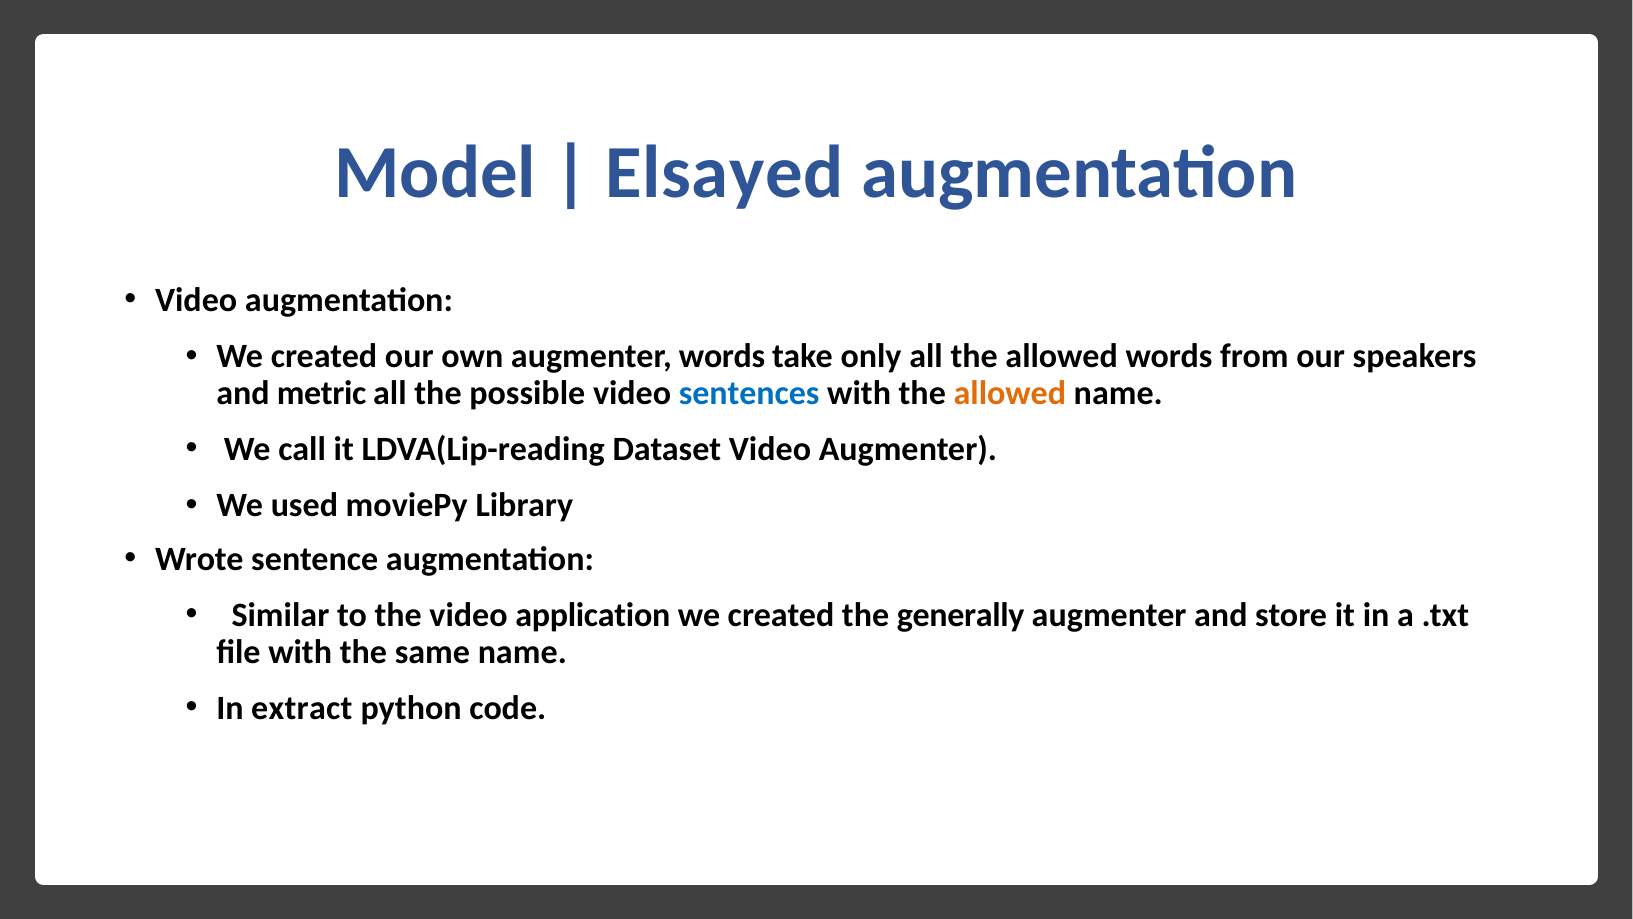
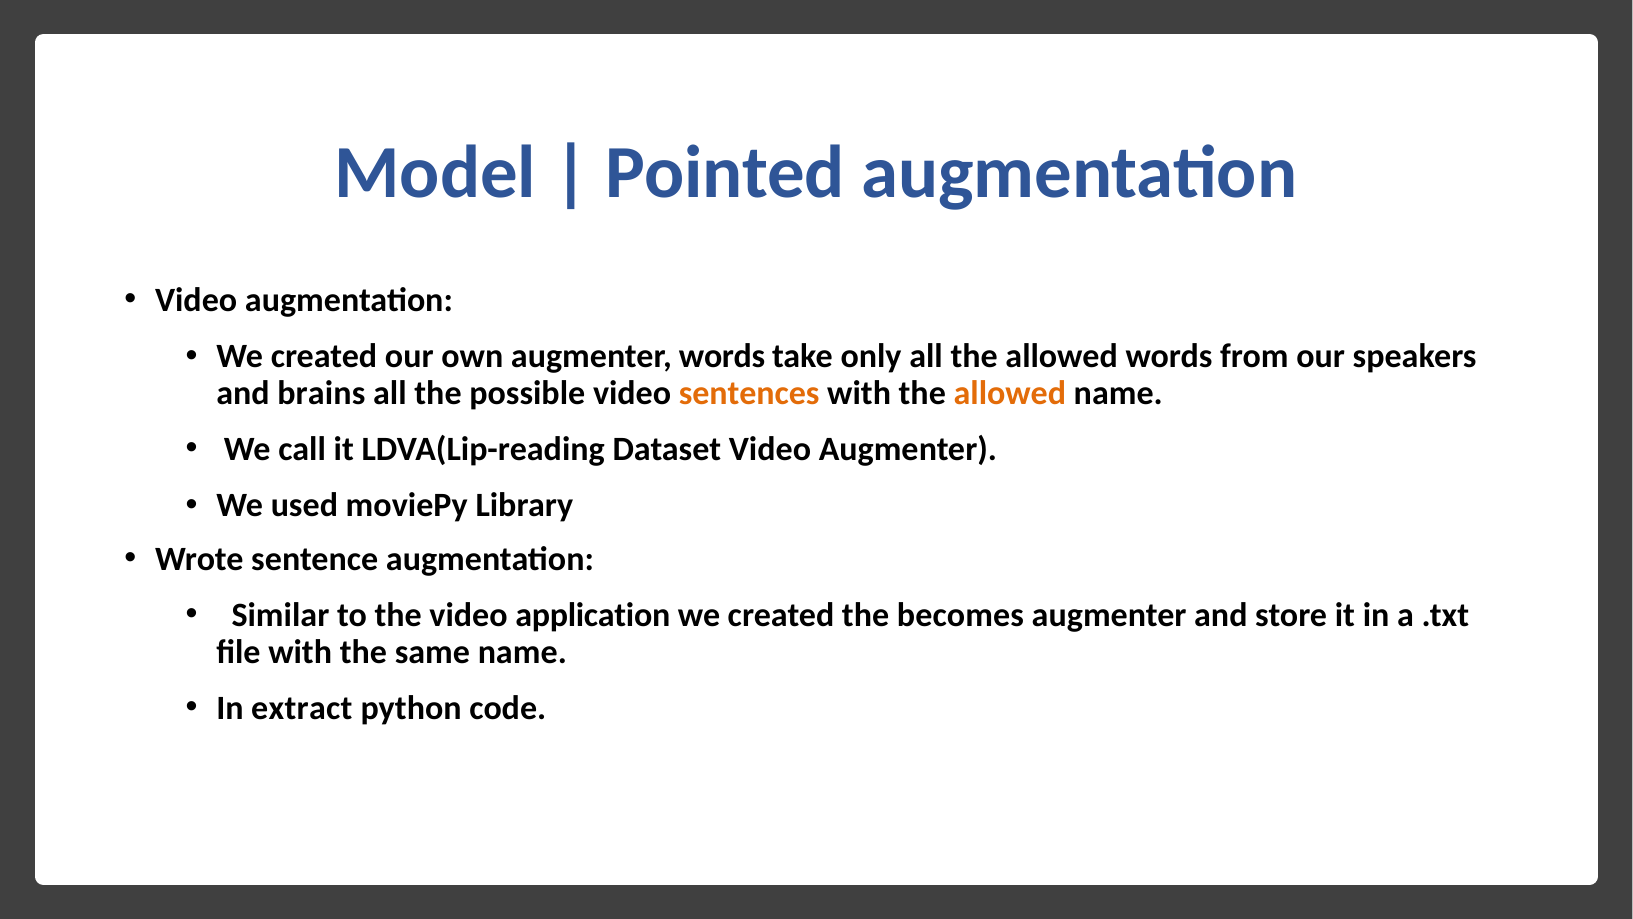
Elsayed: Elsayed -> Pointed (725, 173)
metric: metric -> brains (321, 393)
sentences colour: blue -> orange (749, 393)
generally: generally -> becomes (960, 615)
